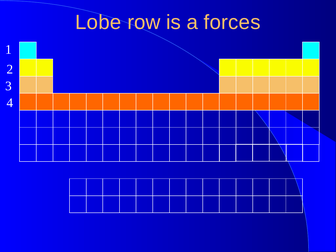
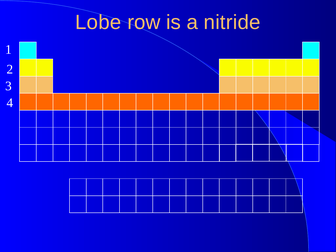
forces: forces -> nitride (232, 22)
